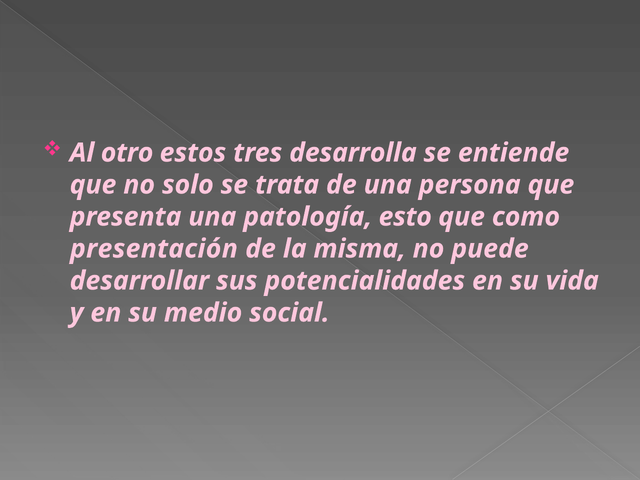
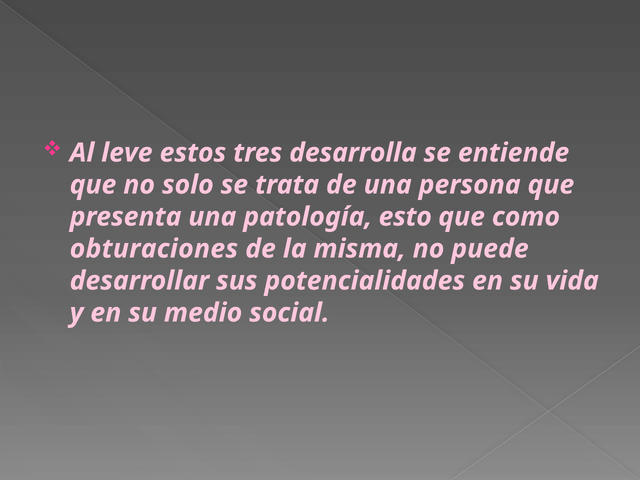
otro: otro -> leve (127, 153)
presentación: presentación -> obturaciones (154, 249)
